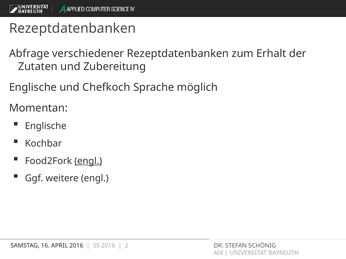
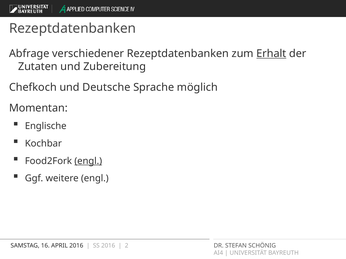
Erhalt underline: none -> present (271, 54)
Englische: Englische -> Chefkoch (33, 87)
Chefkoch: Chefkoch -> Deutsche (106, 87)
